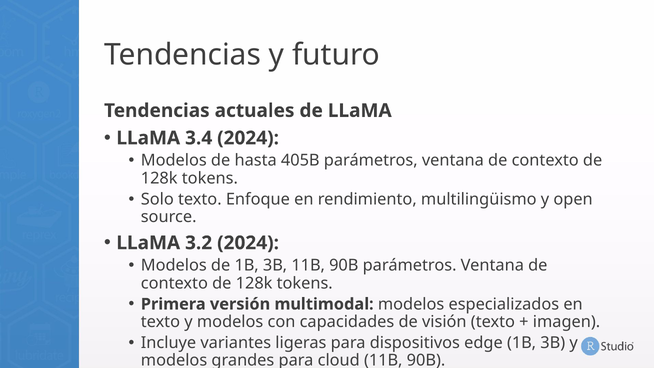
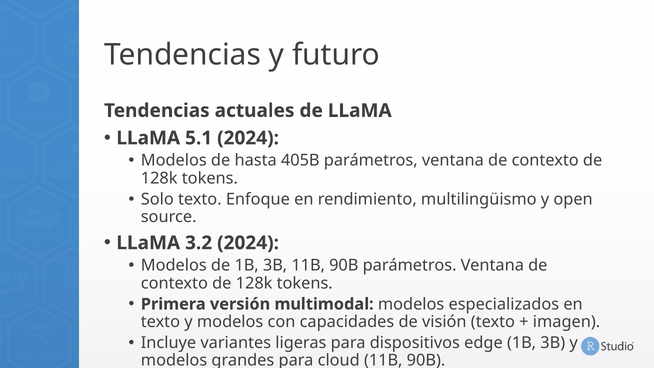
3.4: 3.4 -> 5.1 (199, 138)
